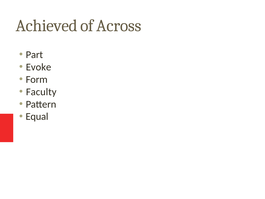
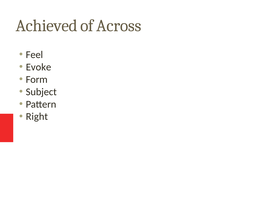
Part: Part -> Feel (34, 55)
Faculty: Faculty -> Subject (41, 92)
Equal: Equal -> Right (37, 116)
